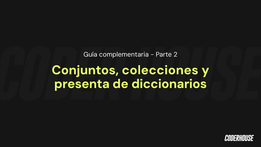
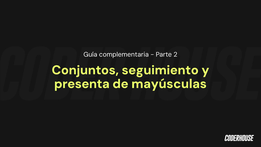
colecciones: colecciones -> seguimiento (160, 70)
diccionarios: diccionarios -> mayúsculas (169, 84)
